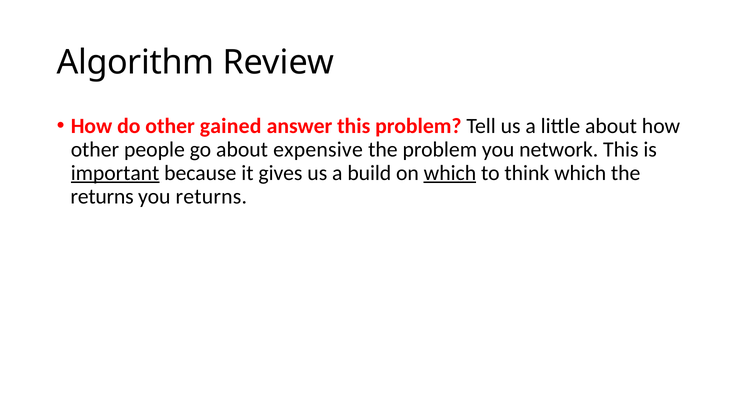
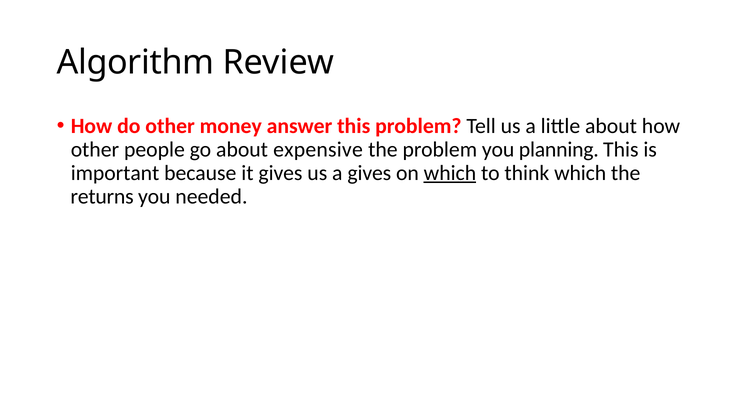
gained: gained -> money (231, 126)
network: network -> planning (559, 149)
important underline: present -> none (115, 173)
a build: build -> gives (369, 173)
you returns: returns -> needed (211, 196)
